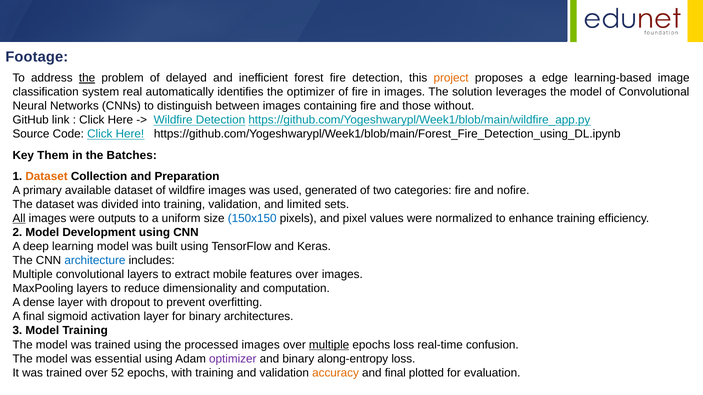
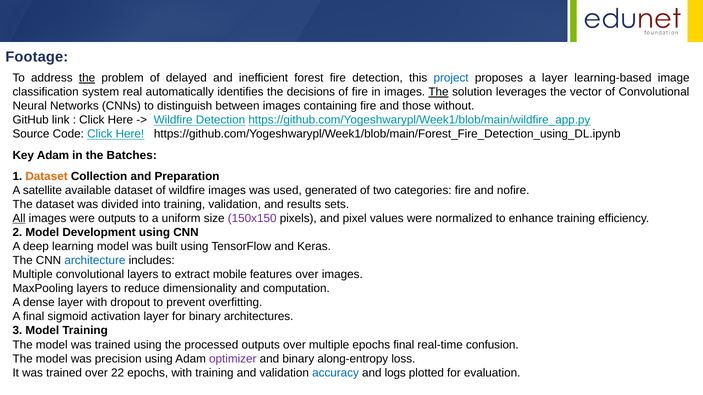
project colour: orange -> blue (451, 78)
a edge: edge -> layer (555, 78)
the optimizer: optimizer -> decisions (311, 92)
The underline: none -> present (439, 92)
leverages the model: model -> vector (586, 92)
Key Them: Them -> Adam (53, 155)
primary: primary -> satellite (42, 190)
limited: limited -> results (304, 205)
150x150 colour: blue -> purple (252, 219)
processed images: images -> outputs (261, 345)
multiple underline: present -> none (329, 345)
epochs loss: loss -> final (404, 345)
essential: essential -> precision (118, 359)
52: 52 -> 22 (118, 373)
accuracy colour: orange -> blue (336, 373)
and final: final -> logs (395, 373)
